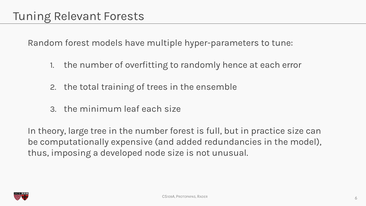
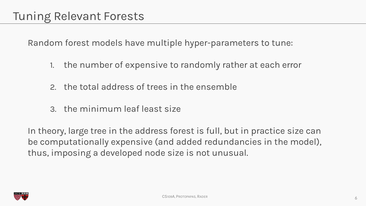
of overfitting: overfitting -> expensive (146, 65)
hence: hence -> rather (235, 65)
total training: training -> address (118, 87)
leaf each: each -> least (152, 109)
in the number: number -> address (151, 131)
